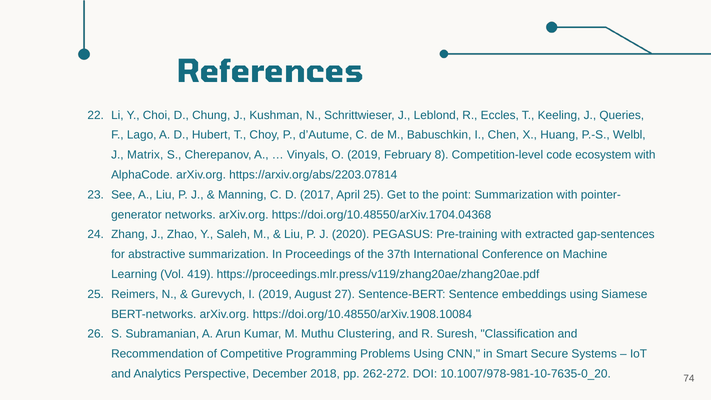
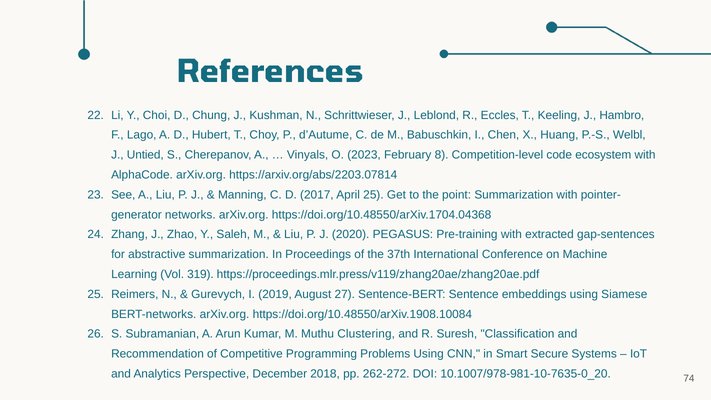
Queries: Queries -> Hambro (622, 115)
Matrix: Matrix -> Untied (145, 155)
O 2019: 2019 -> 2023 (364, 155)
419: 419 -> 319 (200, 274)
